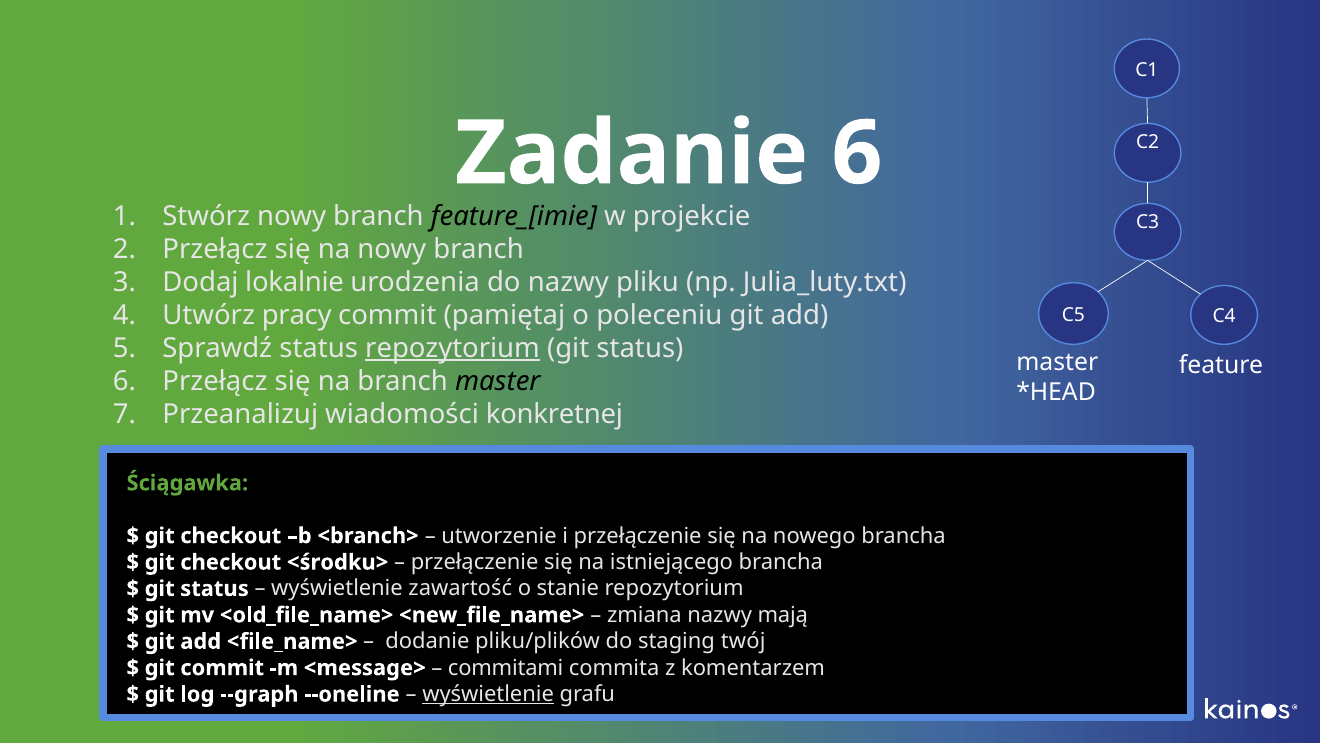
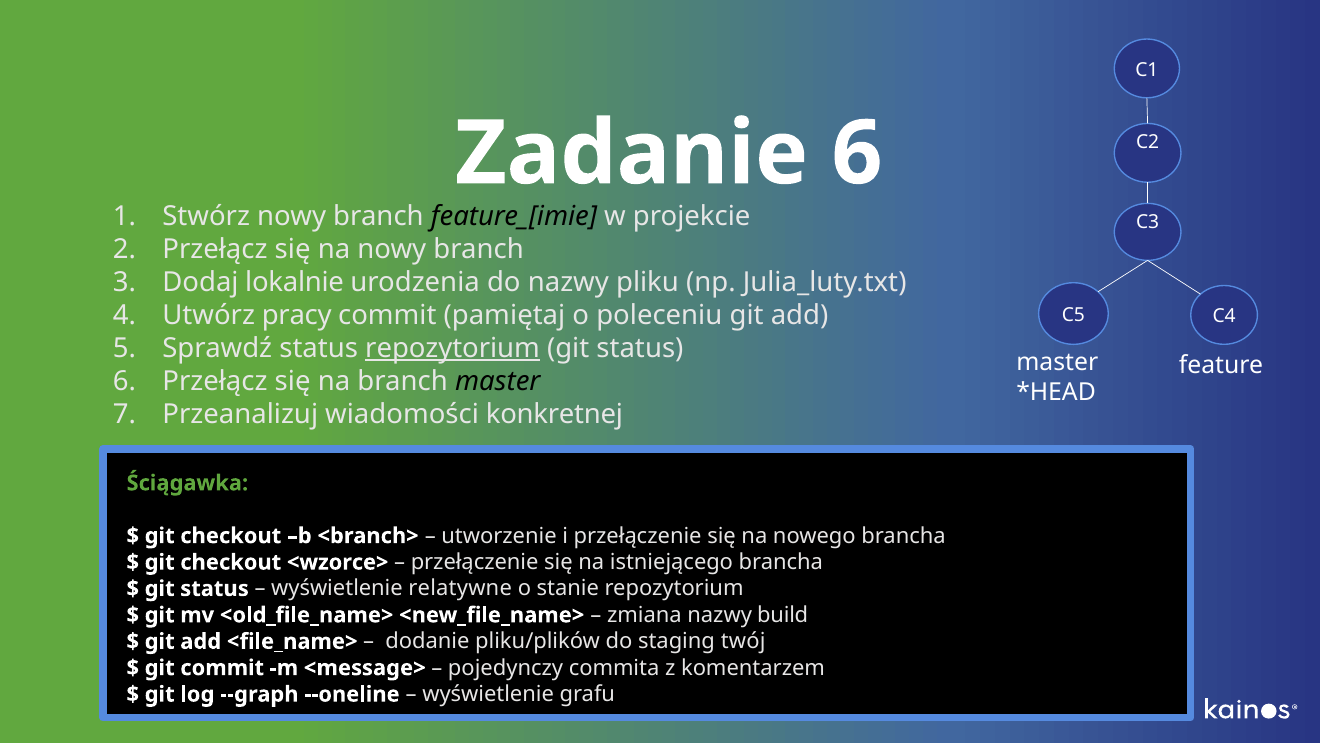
<środku>: <środku> -> <wzorce> (338, 562)
zawartość: zawartość -> relatywne (460, 588)
mają: mają -> build (783, 615)
commitami: commitami -> pojedynczy (506, 667)
wyświetlenie underline: present -> none (488, 694)
